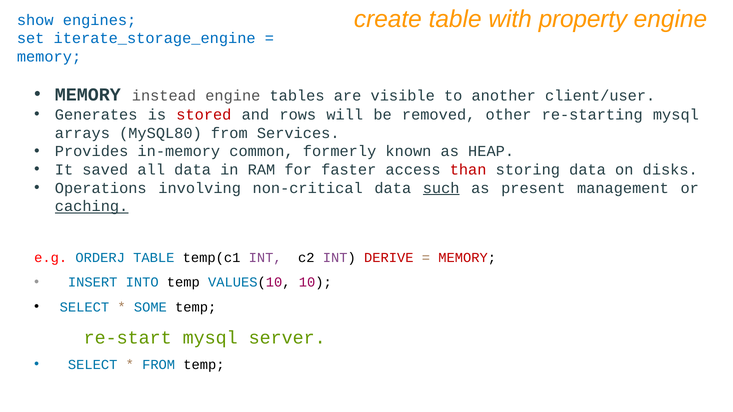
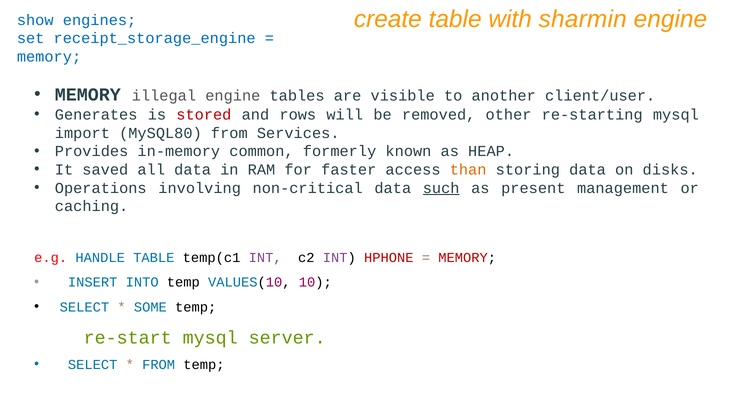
property: property -> sharmin (583, 19)
iterate_storage_engine: iterate_storage_engine -> receipt_storage_engine (155, 38)
instead: instead -> illegal (164, 96)
arrays: arrays -> import (82, 133)
than colour: red -> orange (468, 170)
caching underline: present -> none (92, 207)
ORDERJ: ORDERJ -> HANDLE (100, 258)
DERIVE: DERIVE -> HPHONE (389, 258)
